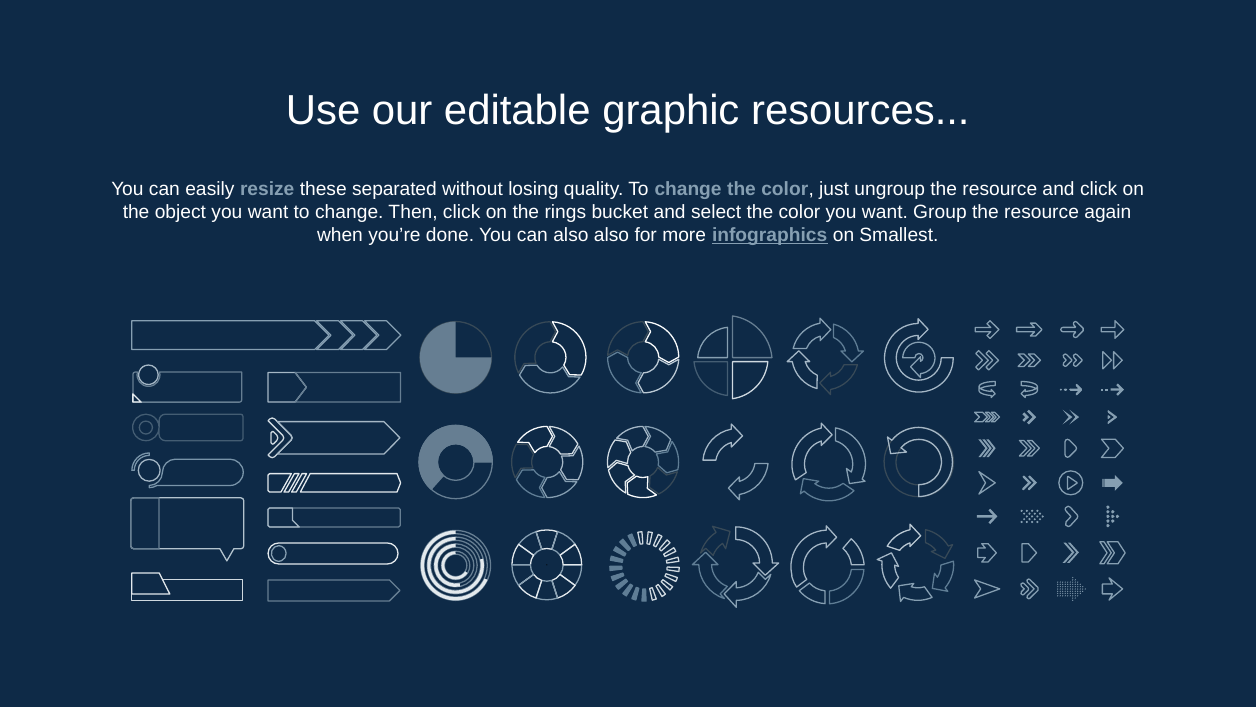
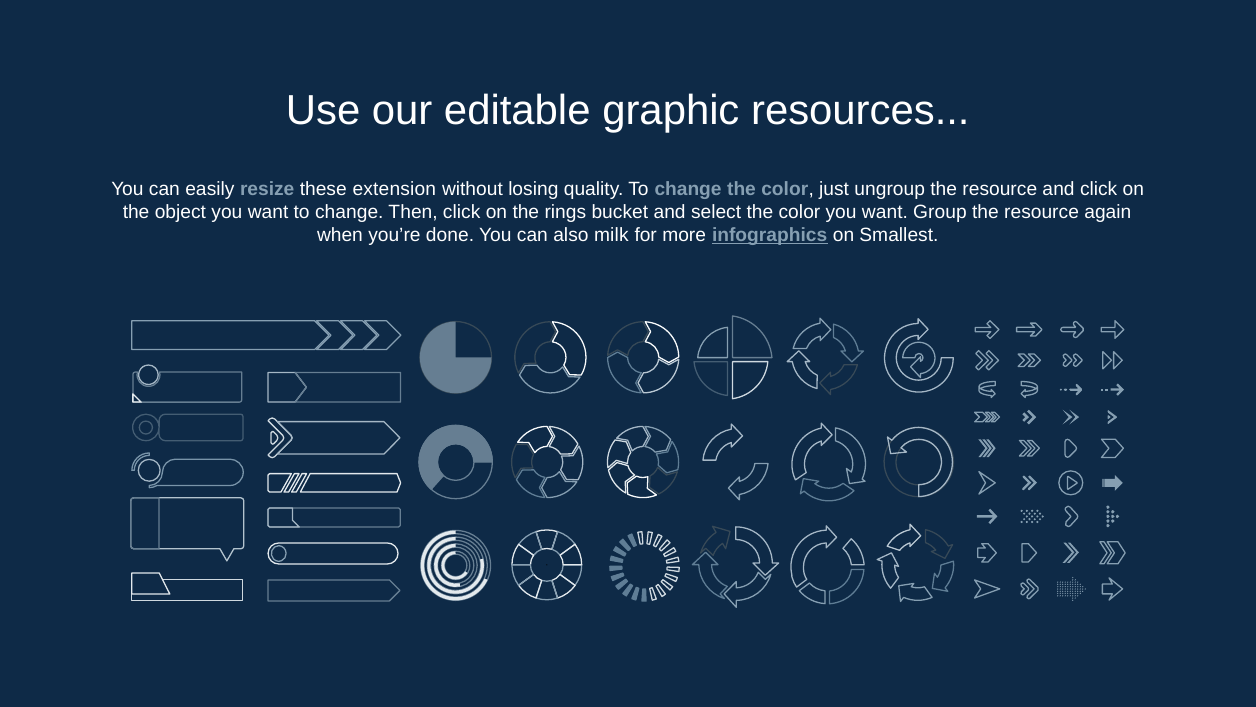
separated: separated -> extension (394, 189)
also also: also -> milk (611, 235)
